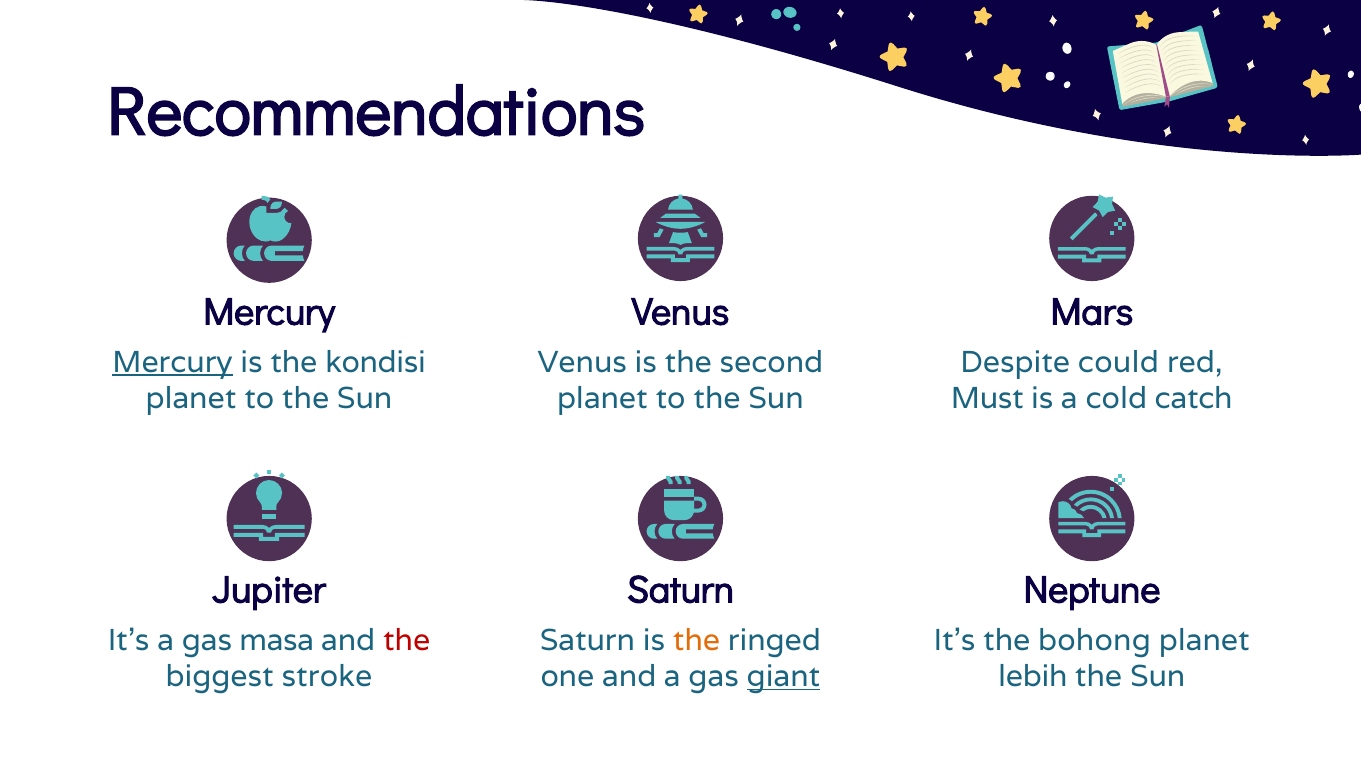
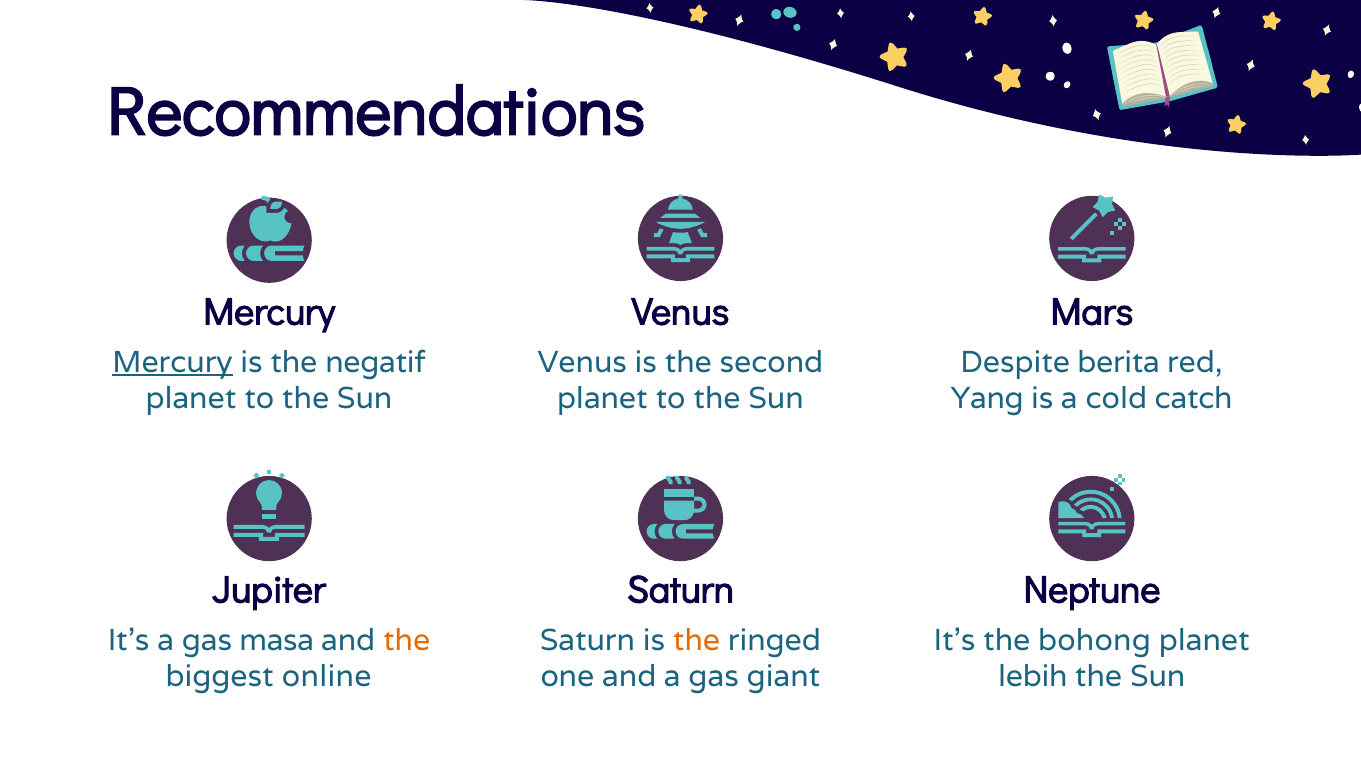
kondisi: kondisi -> negatif (376, 362)
could: could -> berita (1119, 362)
Must: Must -> Yang (987, 398)
the colour: red -> orange (407, 640)
stroke: stroke -> online (327, 676)
giant underline: present -> none (783, 676)
